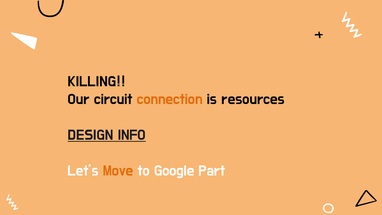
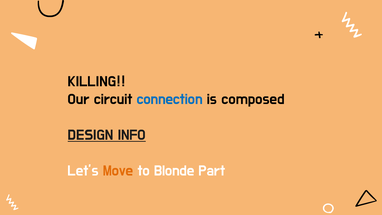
connection colour: orange -> blue (170, 99)
resources: resources -> composed (253, 99)
Google: Google -> Blonde (174, 171)
